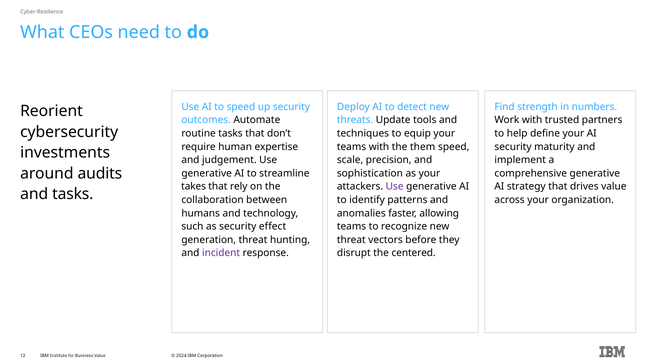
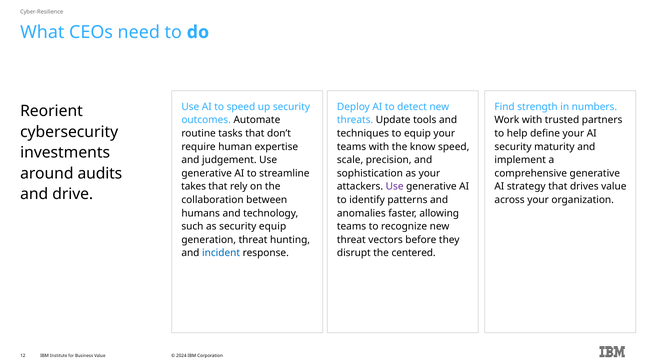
them: them -> know (423, 147)
and tasks: tasks -> drive (73, 194)
security effect: effect -> equip (273, 226)
incident colour: purple -> blue (221, 253)
